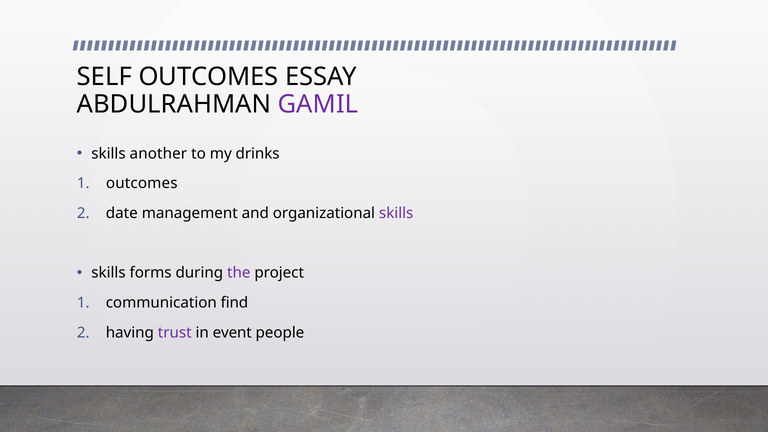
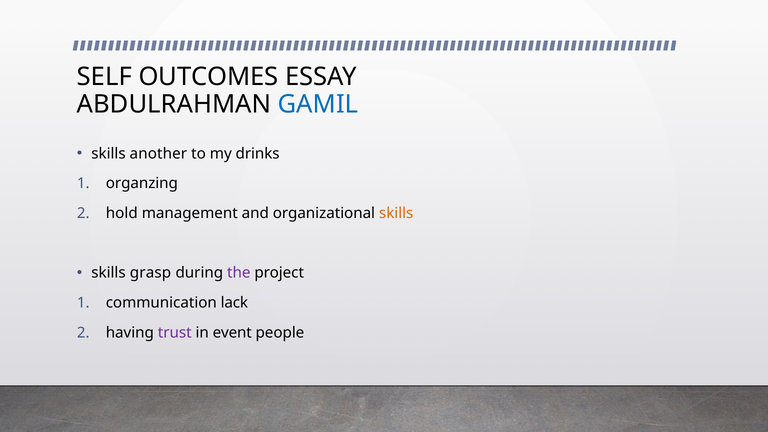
GAMIL colour: purple -> blue (318, 104)
outcomes: outcomes -> organzing (142, 183)
date: date -> hold (122, 213)
skills colour: purple -> orange (396, 213)
forms: forms -> grasp (151, 273)
find: find -> lack (234, 303)
